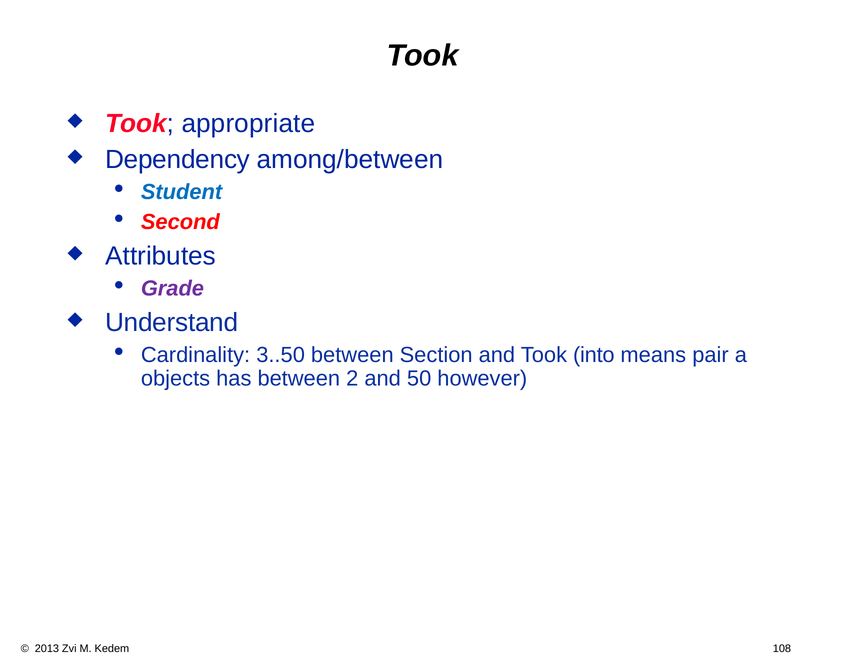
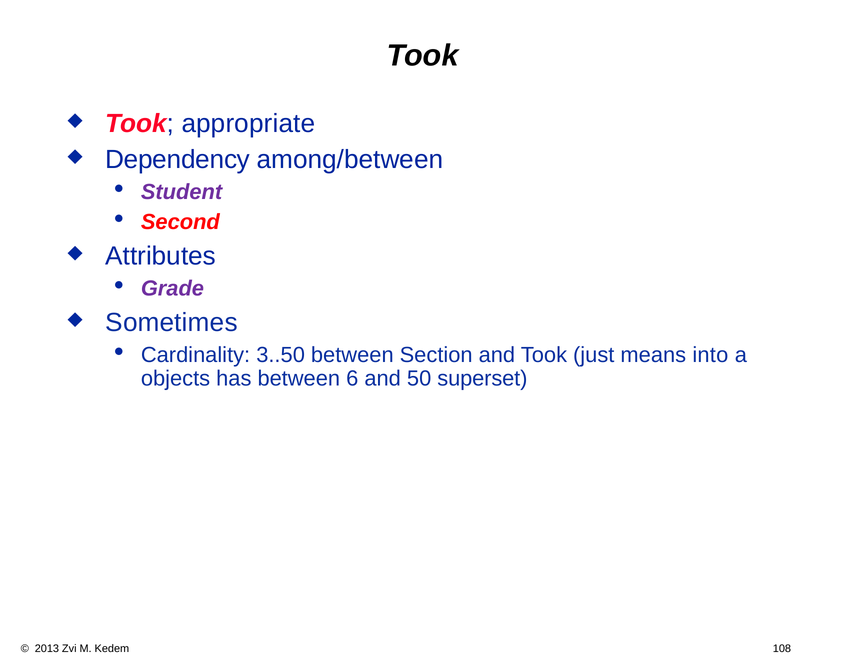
Student colour: blue -> purple (182, 192)
Understand: Understand -> Sometimes (172, 322)
into: into -> just (594, 355)
pair: pair -> into (710, 355)
2: 2 -> 6 (352, 378)
however: however -> superset (482, 378)
